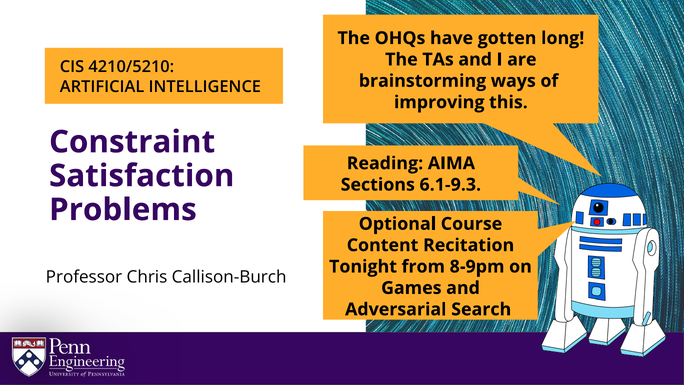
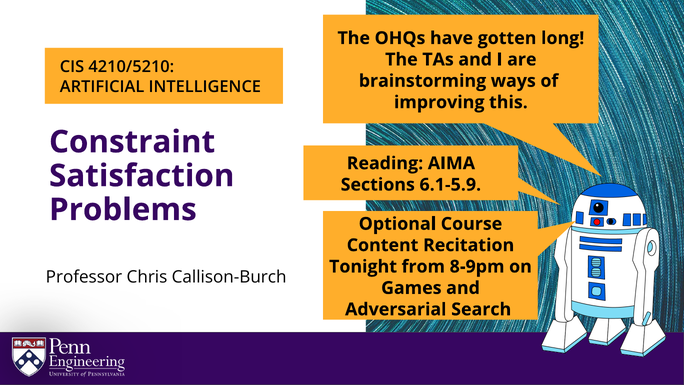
6.1-9.3: 6.1-9.3 -> 6.1-5.9 (450, 185)
